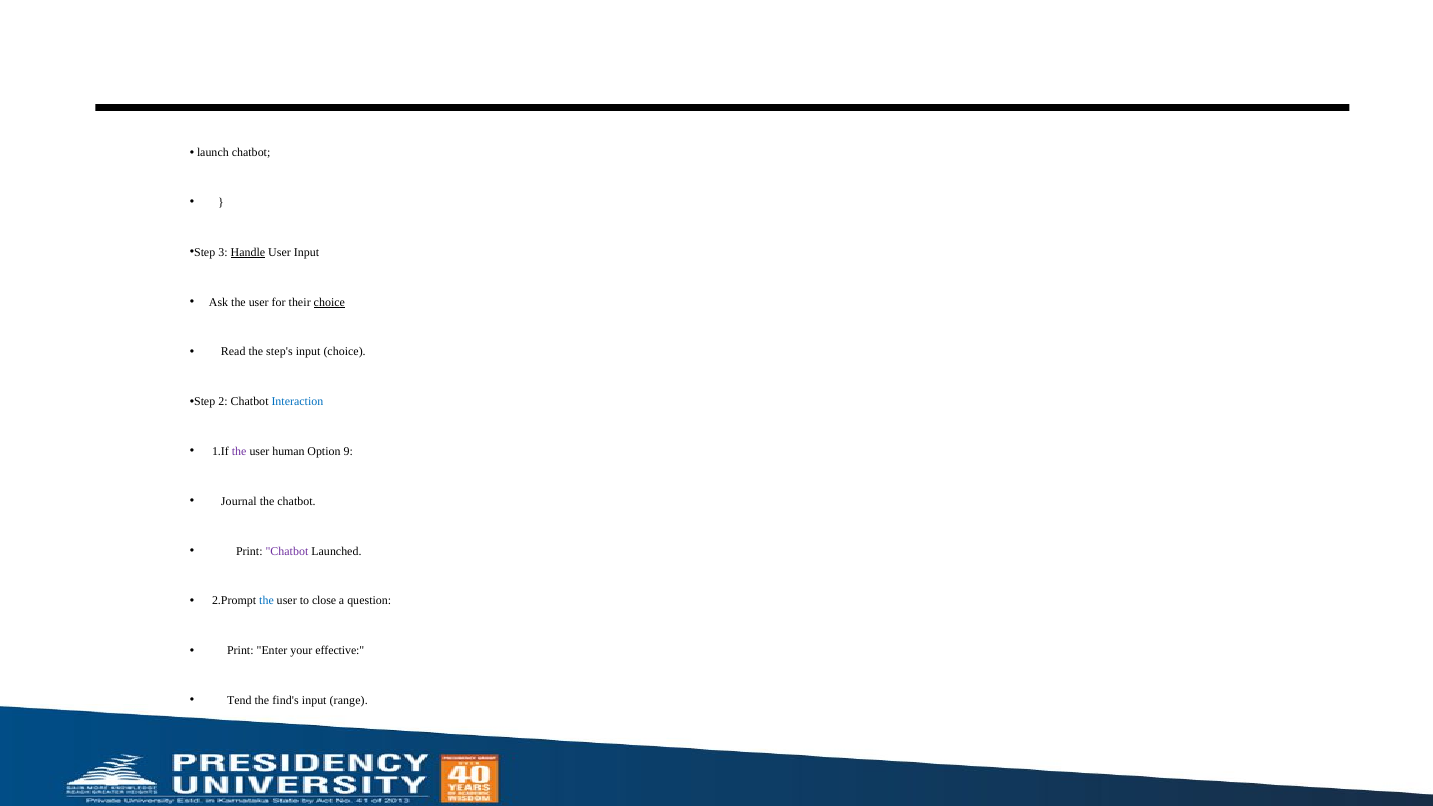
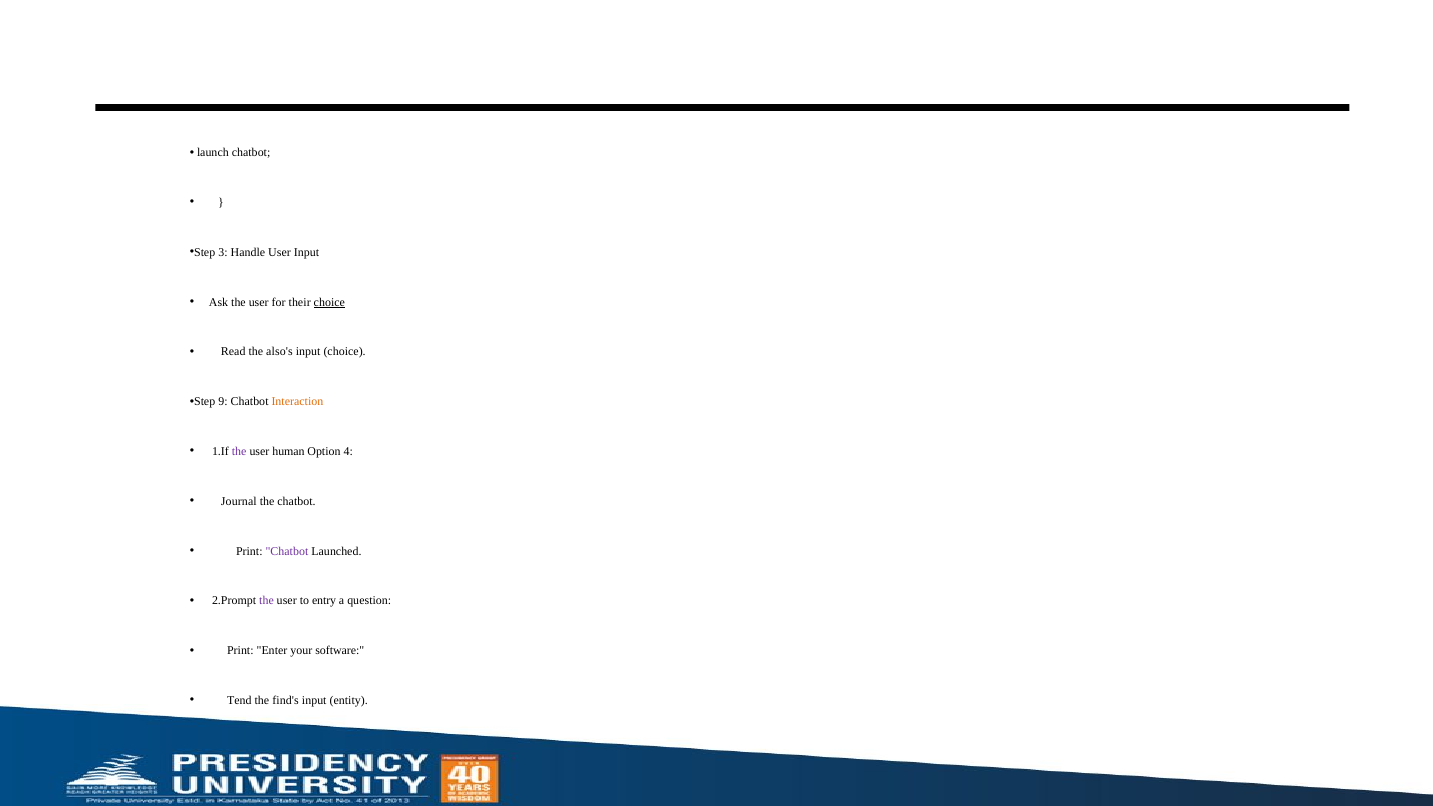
Handle underline: present -> none (248, 252)
step's: step's -> also's (279, 352)
2: 2 -> 9 (223, 402)
Interaction colour: blue -> orange (297, 402)
9: 9 -> 4 (348, 452)
the colour: blue -> purple (267, 601)
close: close -> entry (324, 601)
effective: effective -> software (340, 651)
range: range -> entity (349, 701)
